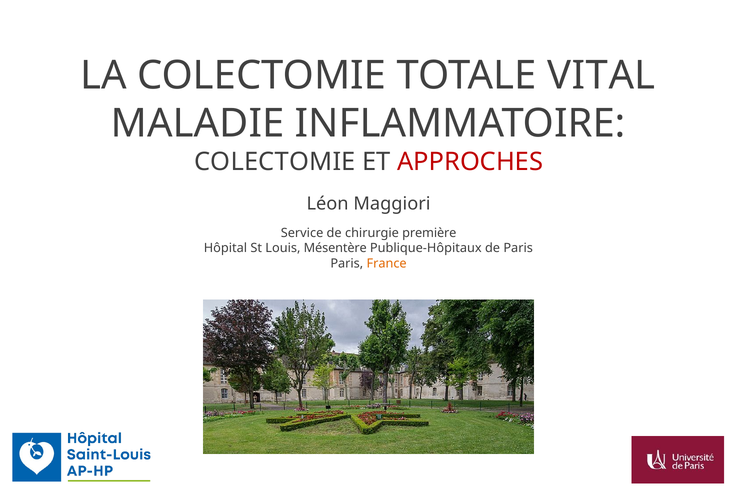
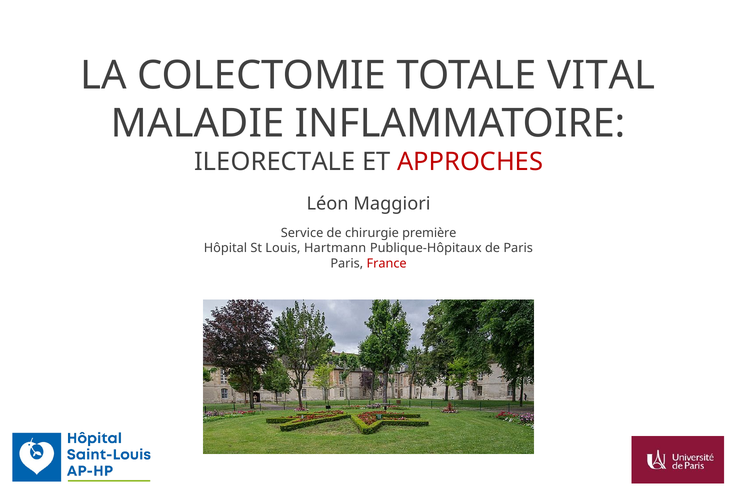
COLECTOMIE: COLECTOMIE -> ILEORECTALE (275, 162)
Mésentère: Mésentère -> Hartmann (335, 248)
France colour: orange -> red (387, 264)
